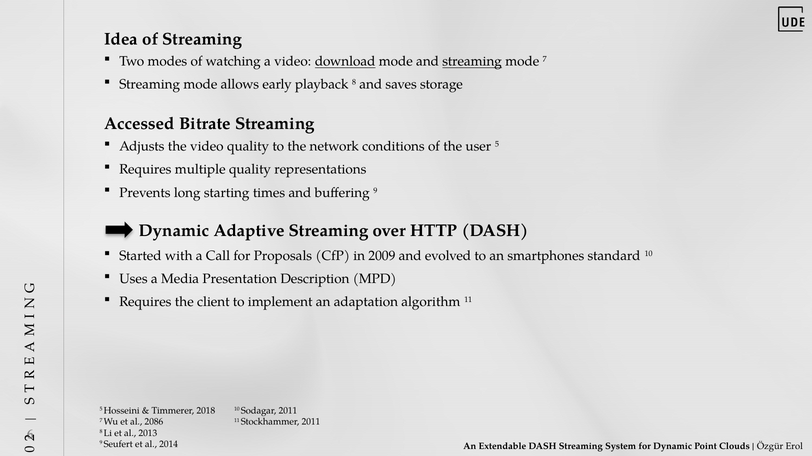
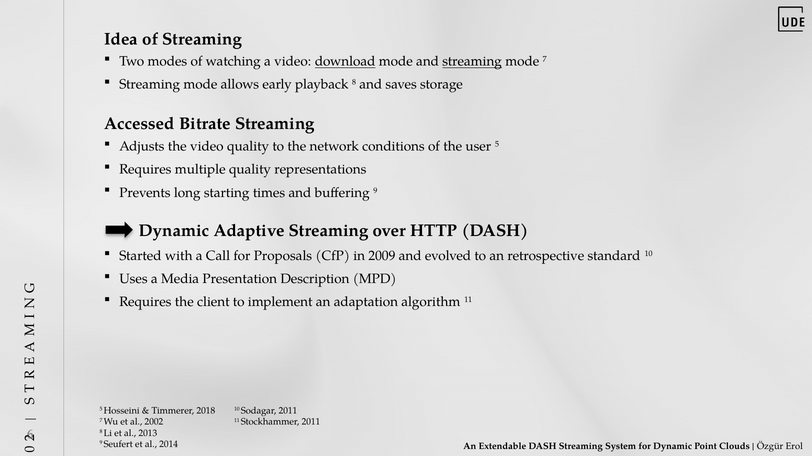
smartphones: smartphones -> retrospective (546, 256)
2086: 2086 -> 2002 (154, 423)
